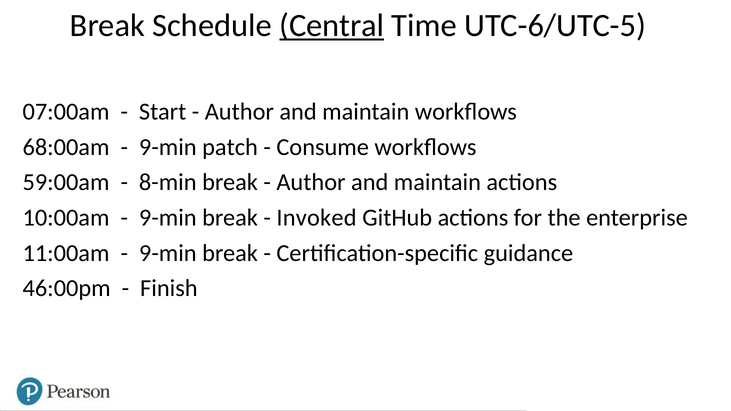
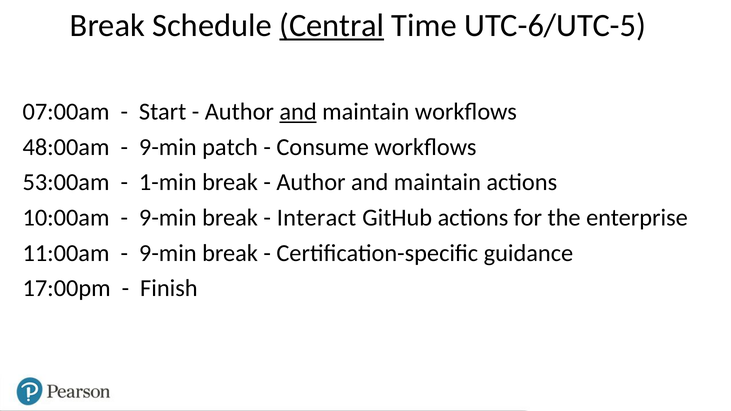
and underline: none -> present (298, 112)
68:00am: 68:00am -> 48:00am (66, 147)
59:00am: 59:00am -> 53:00am (66, 182)
8-min: 8-min -> 1-min (168, 182)
Invoked: Invoked -> Interact (316, 218)
46:00pm: 46:00pm -> 17:00pm (67, 289)
